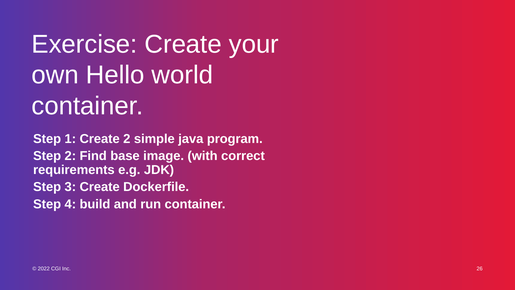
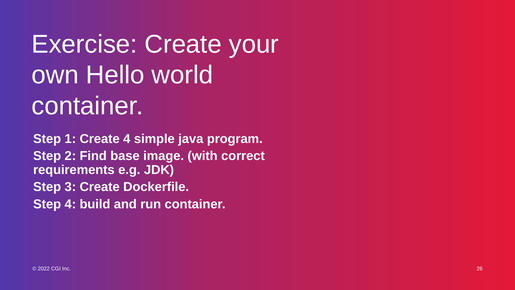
Create 2: 2 -> 4 (127, 139)
